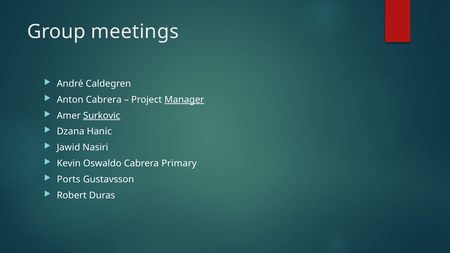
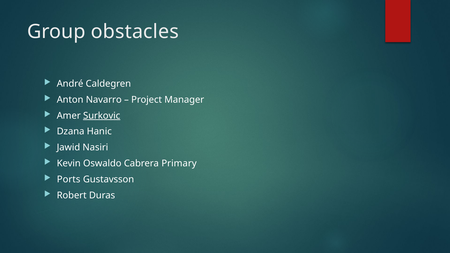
meetings: meetings -> obstacles (135, 32)
Anton Cabrera: Cabrera -> Navarro (104, 100)
Manager underline: present -> none (184, 100)
